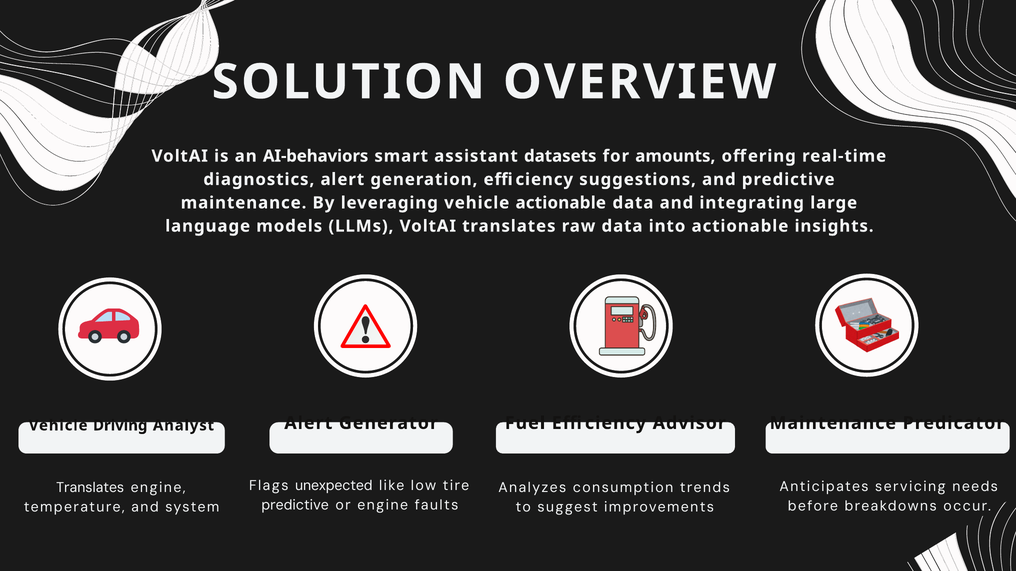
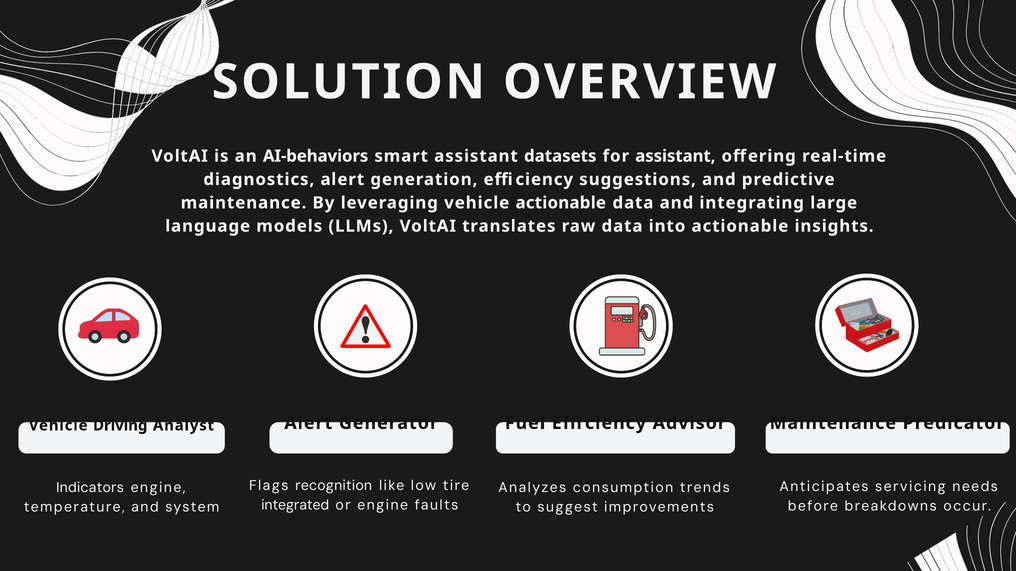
for amounts: amounts -> assistant (675, 156)
unexpected: unexpected -> recognition (334, 486)
Translates: Translates -> Indicators (90, 488)
predictive: predictive -> integrated (295, 506)
